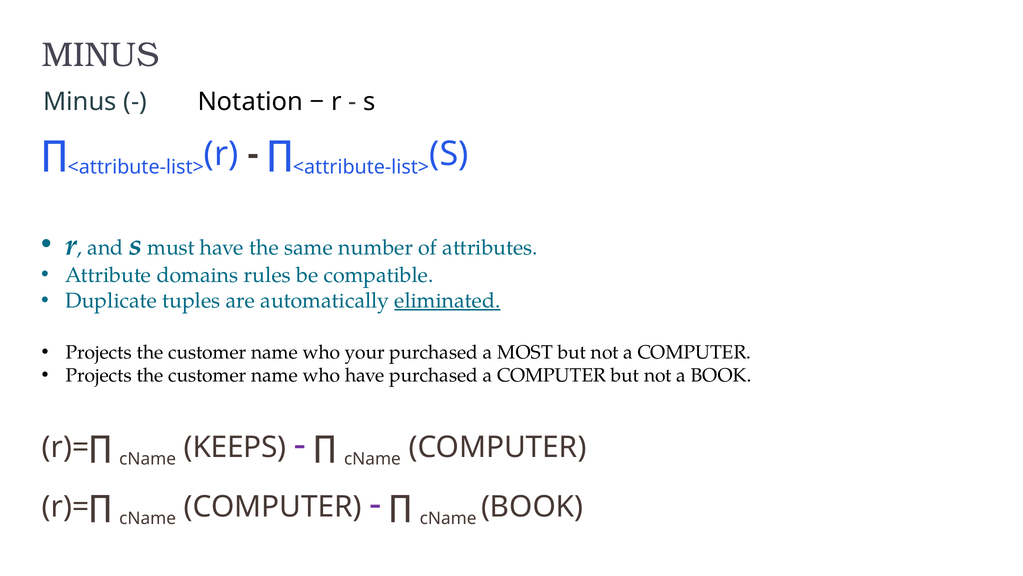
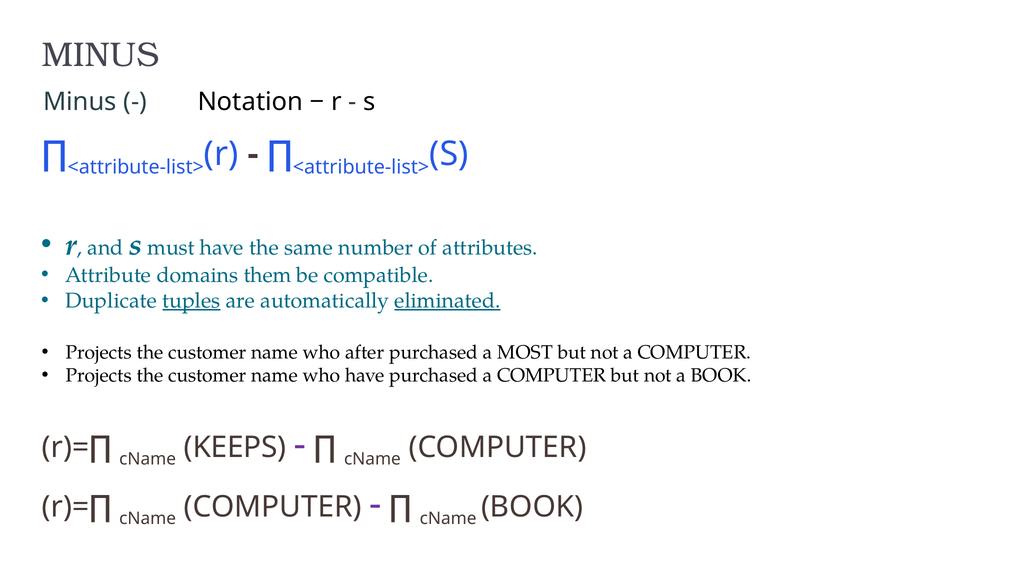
rules: rules -> them (267, 275)
tuples underline: none -> present (191, 300)
your: your -> after (365, 352)
